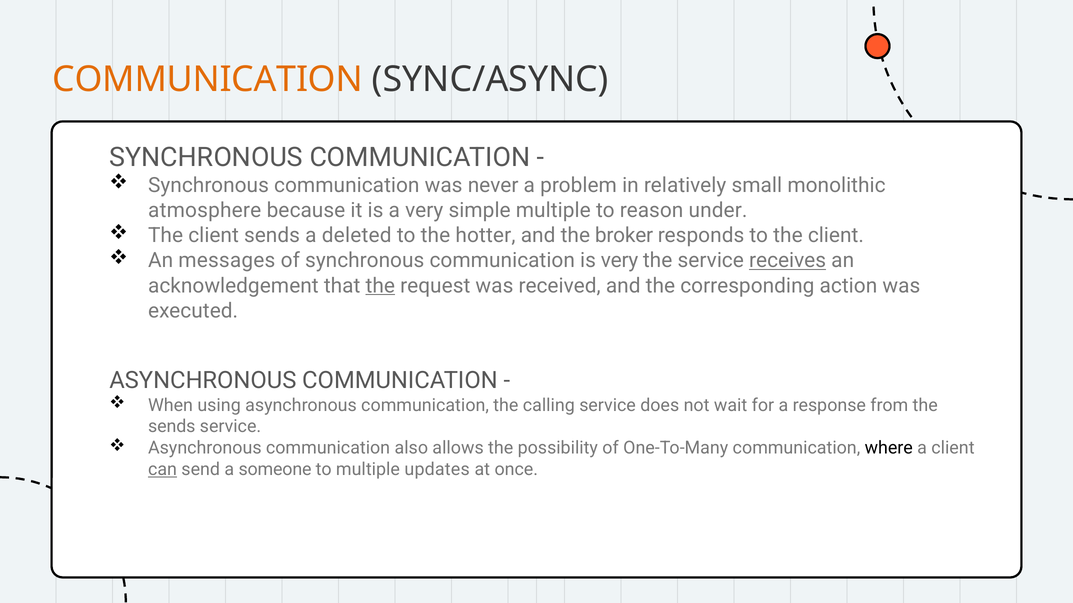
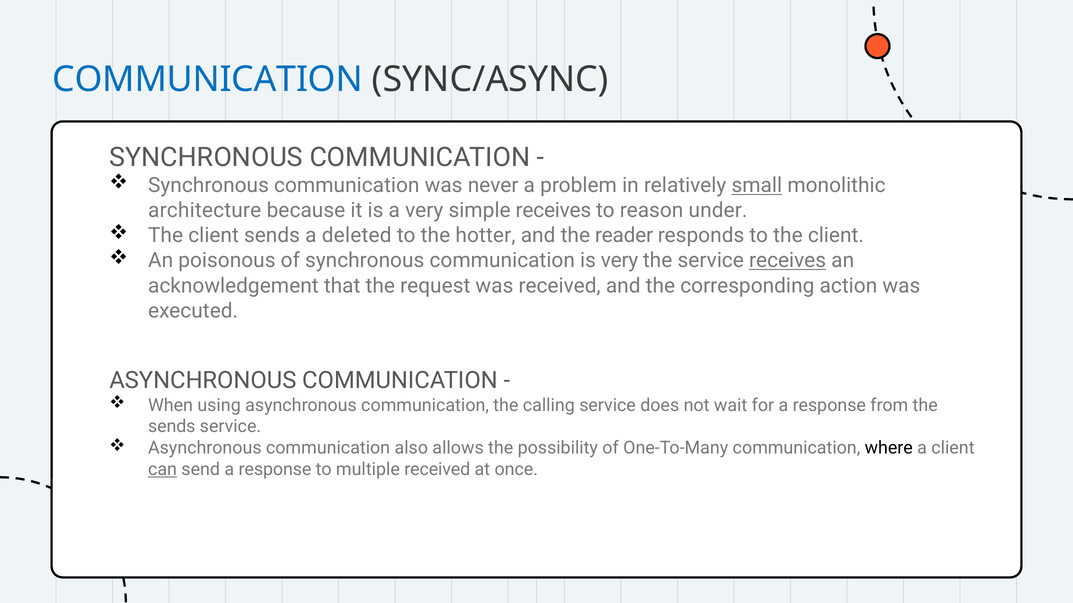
COMMUNICATION colour: orange -> blue (208, 80)
small underline: none -> present (757, 186)
atmosphere: atmosphere -> architecture (205, 211)
simple multiple: multiple -> receives (553, 211)
broker: broker -> reader (624, 236)
messages: messages -> poisonous (227, 261)
the underline: present -> none (380, 286)
send a someone: someone -> response (275, 470)
multiple updates: updates -> received (437, 470)
